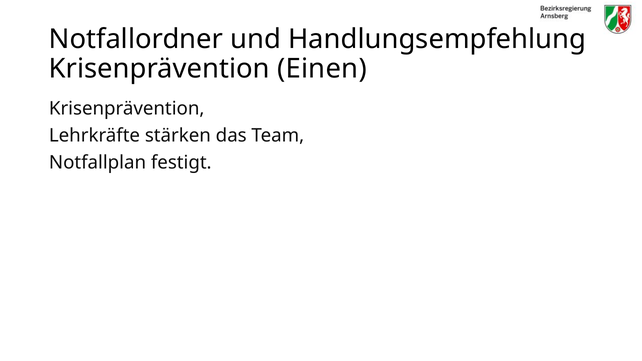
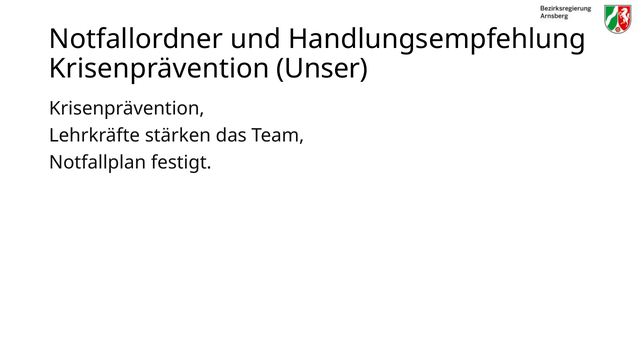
Einen: Einen -> Unser (322, 69)
